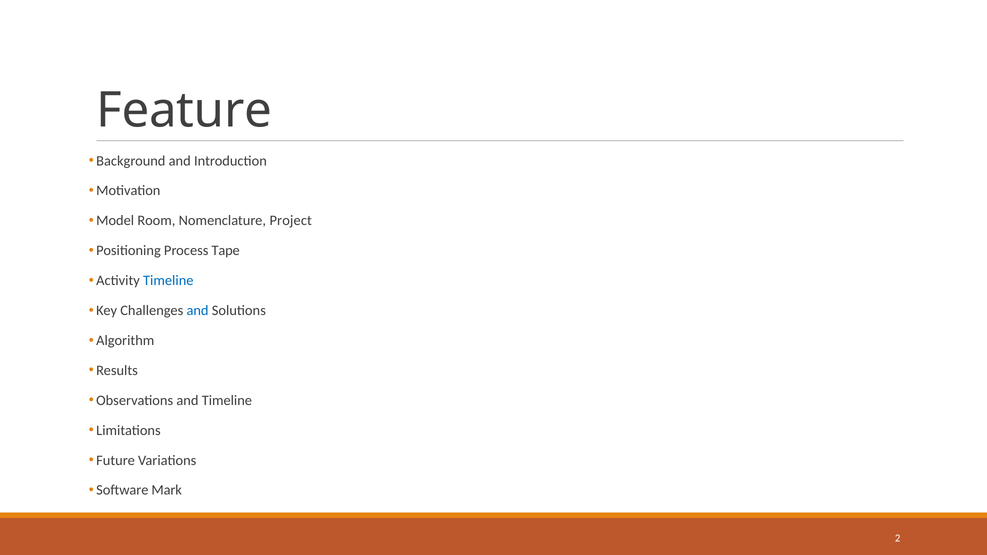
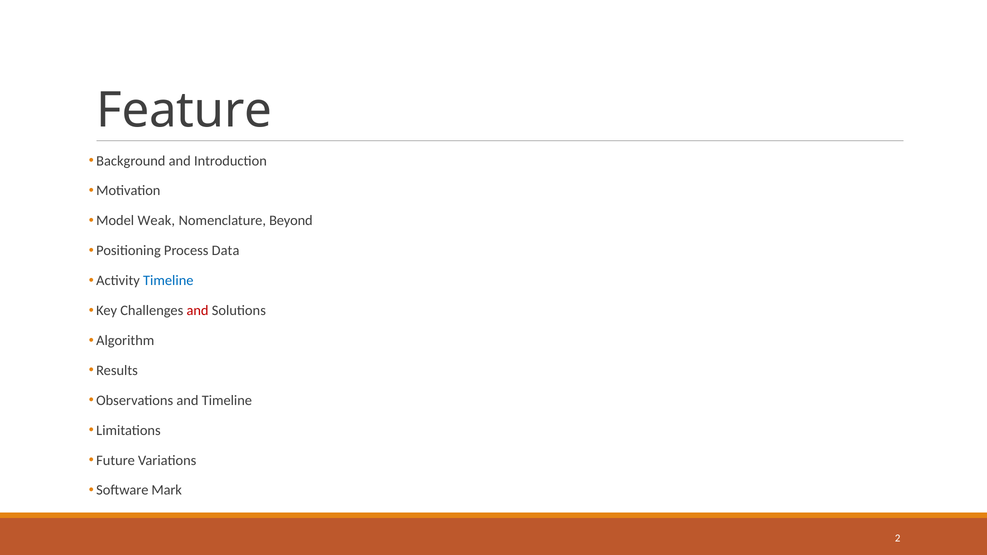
Room: Room -> Weak (156, 221)
Project: Project -> Beyond (291, 221)
Tape: Tape -> Data (226, 251)
and colour: blue -> red (198, 311)
